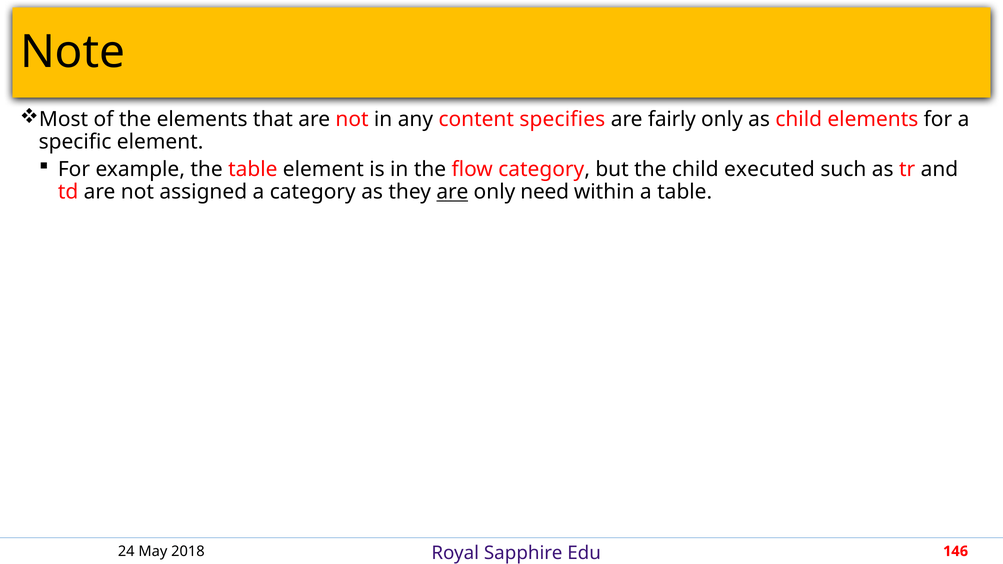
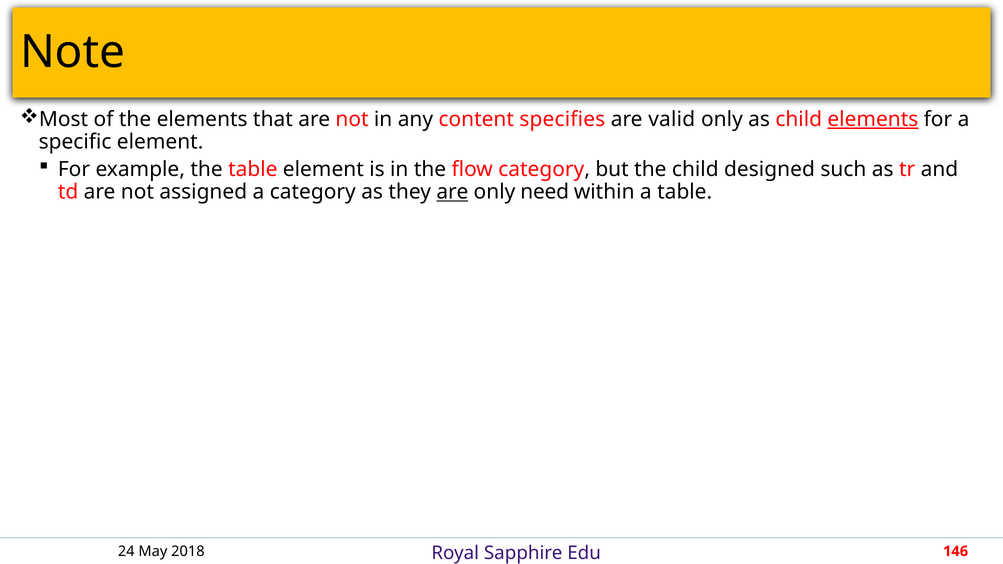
fairly: fairly -> valid (672, 119)
elements underline: none -> present (873, 119)
executed: executed -> designed (769, 170)
